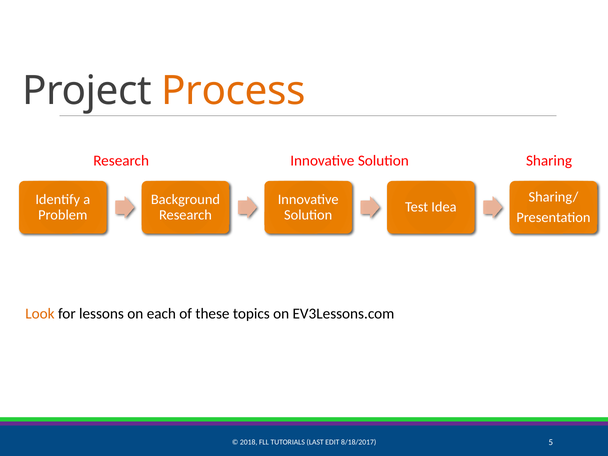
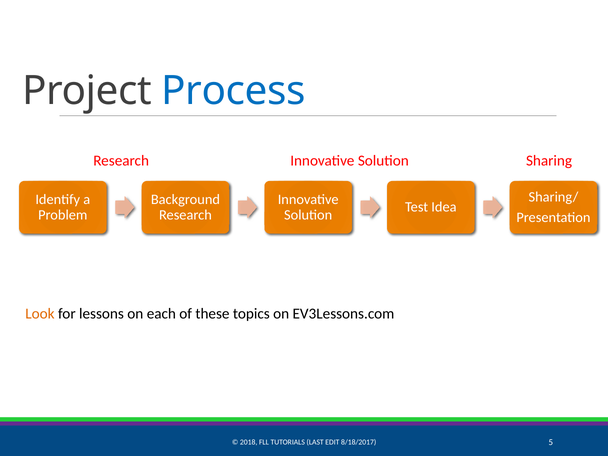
Process colour: orange -> blue (234, 91)
